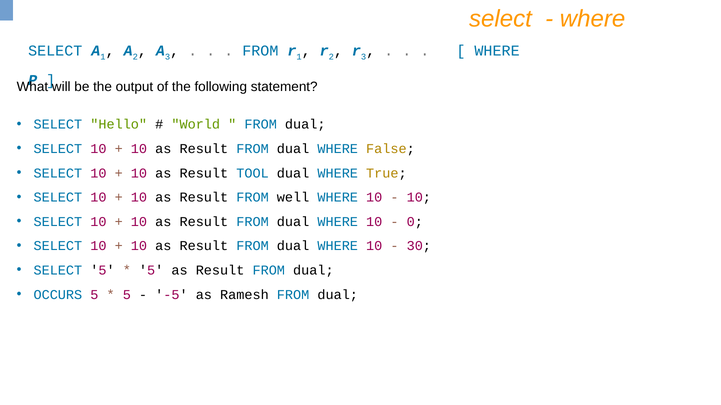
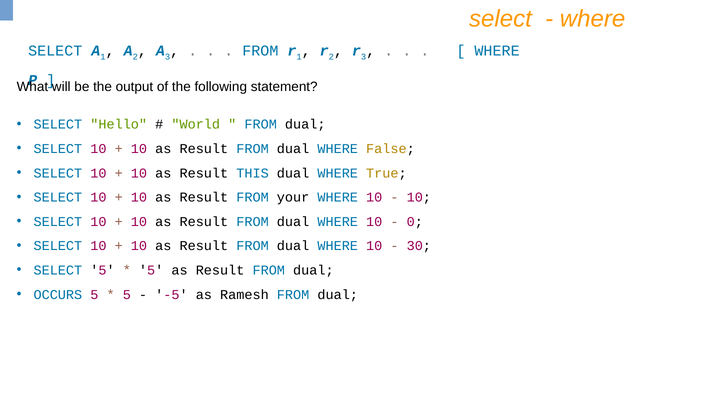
TOOL: TOOL -> THIS (253, 173)
well: well -> your (293, 198)
